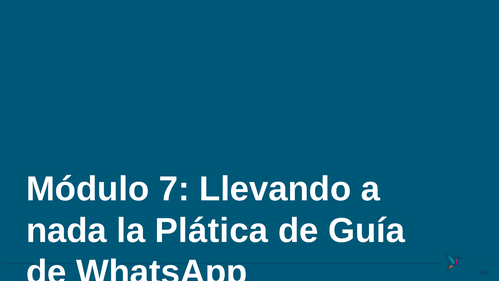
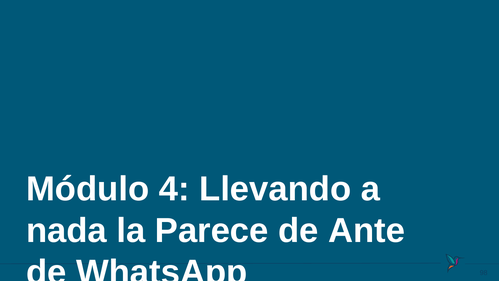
7: 7 -> 4 (174, 189)
Plática: Plática -> Parece (212, 230)
Guía: Guía -> Ante (367, 230)
